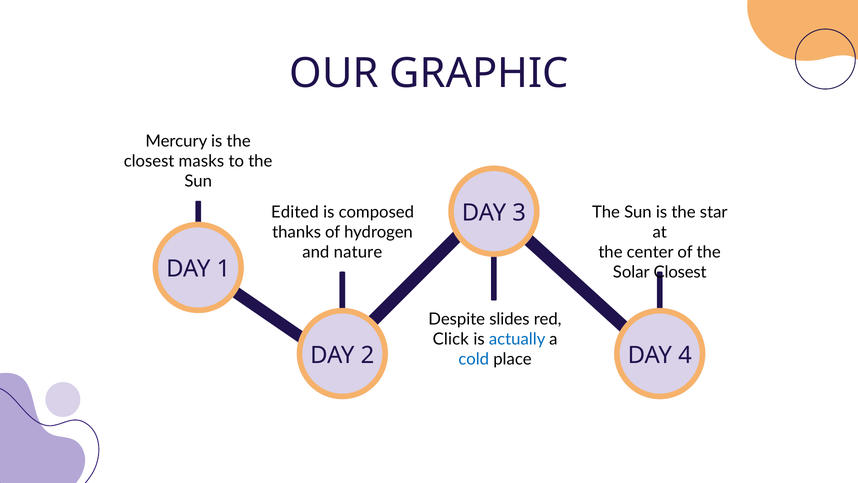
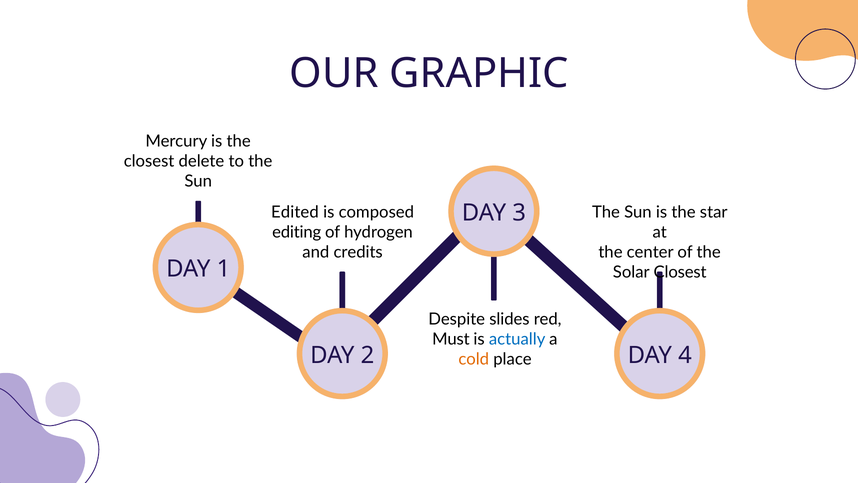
masks: masks -> delete (201, 161)
thanks: thanks -> editing (297, 232)
nature: nature -> credits (358, 252)
Click: Click -> Must (451, 339)
cold colour: blue -> orange (474, 359)
